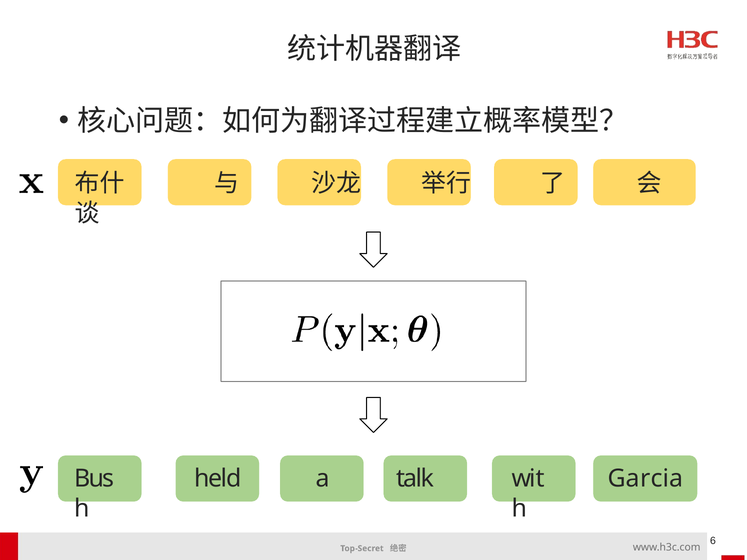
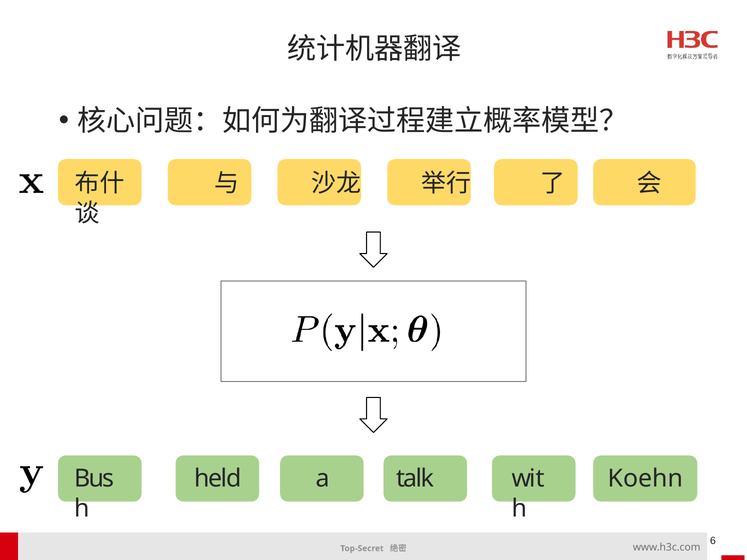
Garcia: Garcia -> Koehn (645, 479)
